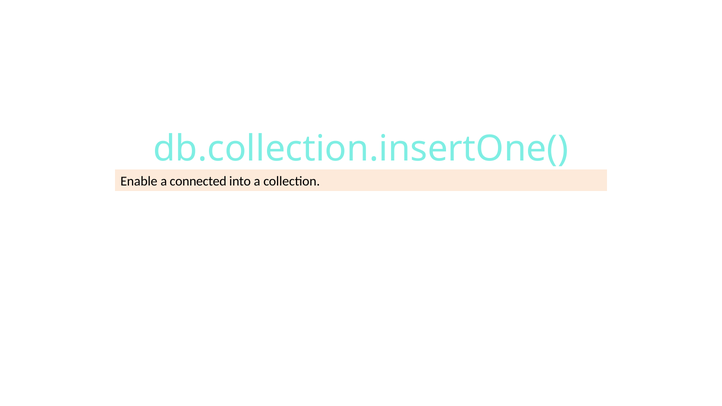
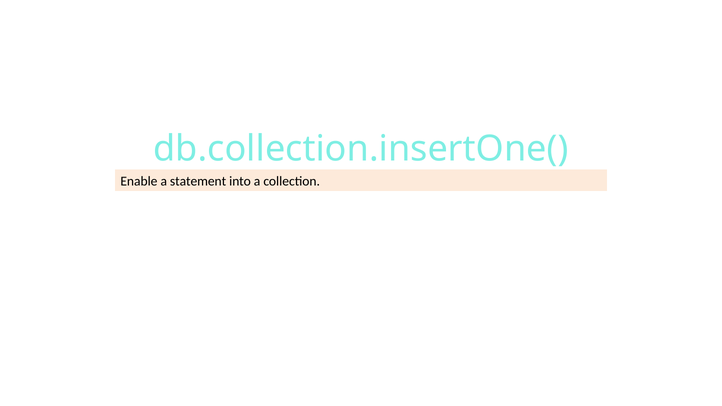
connected: connected -> statement (198, 181)
